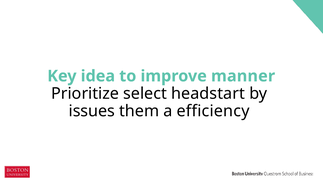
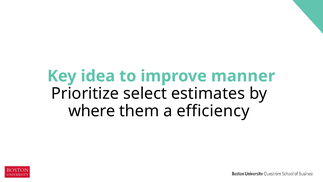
headstart: headstart -> estimates (208, 93)
issues: issues -> where (92, 111)
